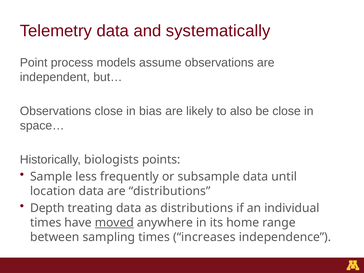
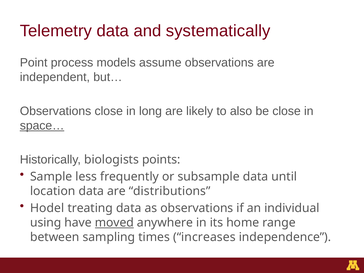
bias: bias -> long (150, 111)
space… underline: none -> present (42, 126)
Depth: Depth -> Hodel (47, 208)
as distributions: distributions -> observations (197, 208)
times: times -> using (46, 223)
